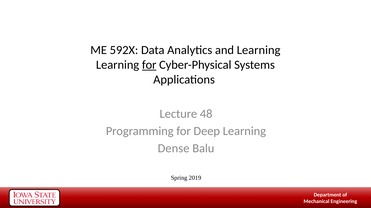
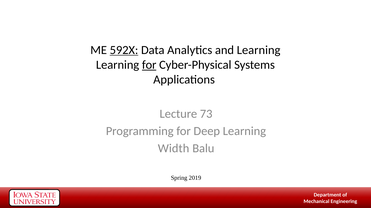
592X underline: none -> present (124, 50)
48: 48 -> 73 (206, 114)
Dense: Dense -> Width (174, 149)
